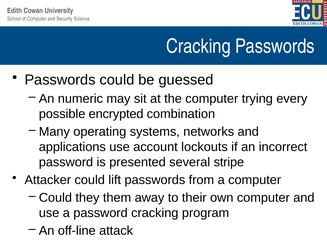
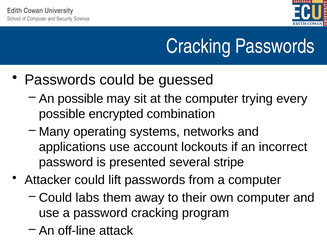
An numeric: numeric -> possible (80, 99)
they: they -> labs (87, 198)
